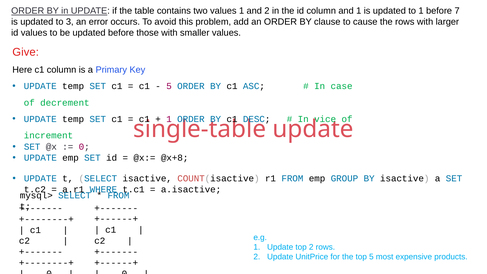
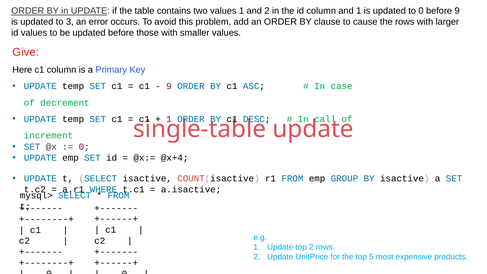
to 1: 1 -> 0 (421, 11)
before 7: 7 -> 9 (457, 11)
5: 5 -> 9 (169, 86)
vice: vice -> call (325, 119)
@x+8: @x+8 -> @x+4 (175, 158)
